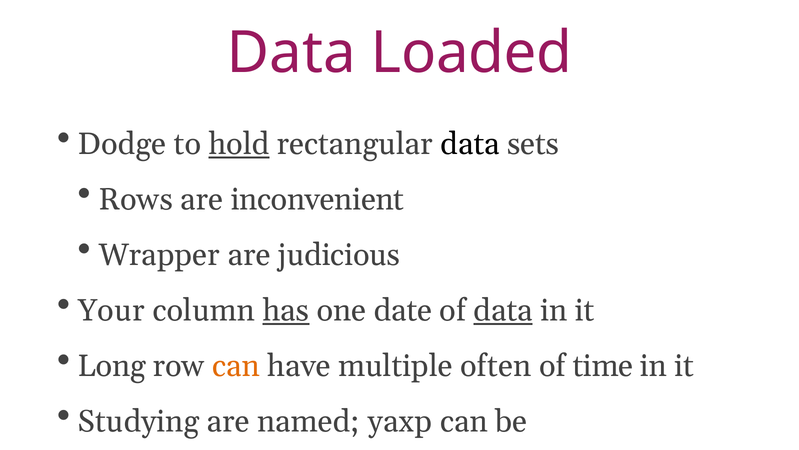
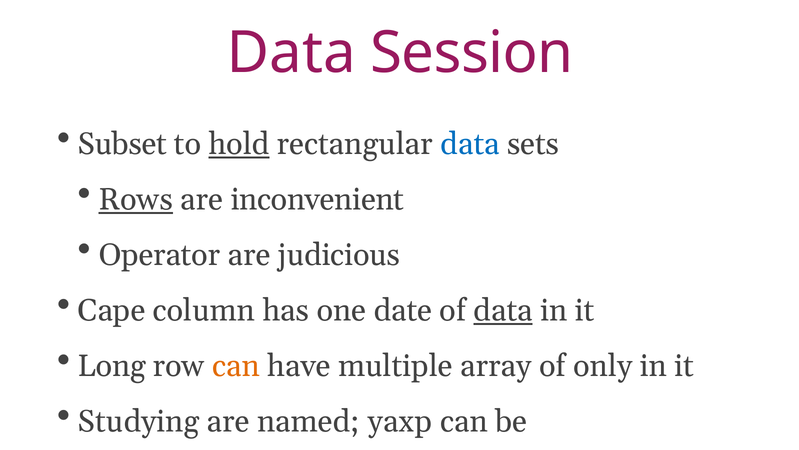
Loaded: Loaded -> Session (472, 53)
Dodge: Dodge -> Subset (122, 144)
data colour: black -> blue (470, 144)
Rows underline: none -> present (136, 199)
Wrapper: Wrapper -> Operator (159, 255)
Your: Your -> Cape (112, 310)
has underline: present -> none (286, 310)
often: often -> array (496, 366)
time: time -> only (603, 366)
